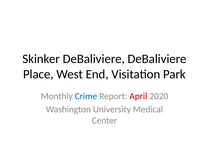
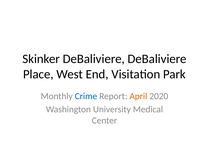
April colour: red -> orange (138, 96)
